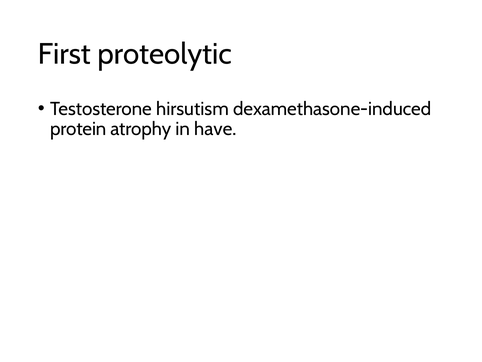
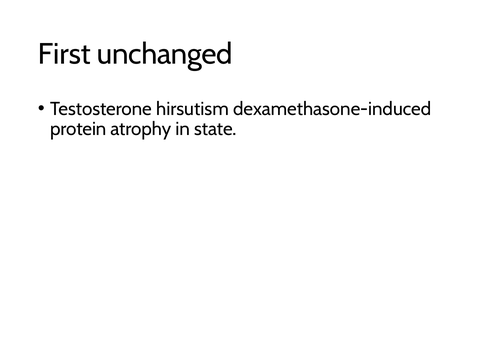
proteolytic: proteolytic -> unchanged (165, 54)
have: have -> state (215, 129)
